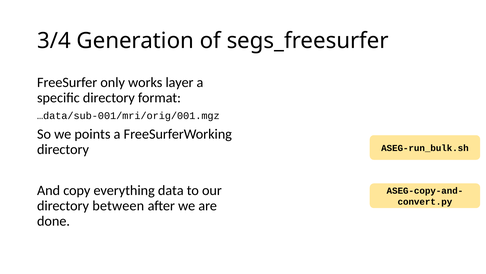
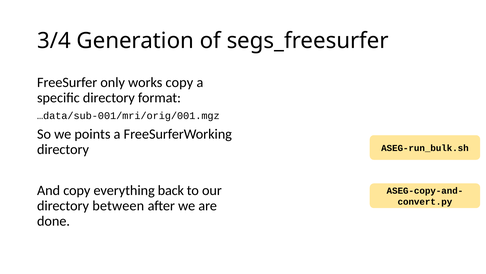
works layer: layer -> copy (179, 82)
data: data -> back (171, 190)
